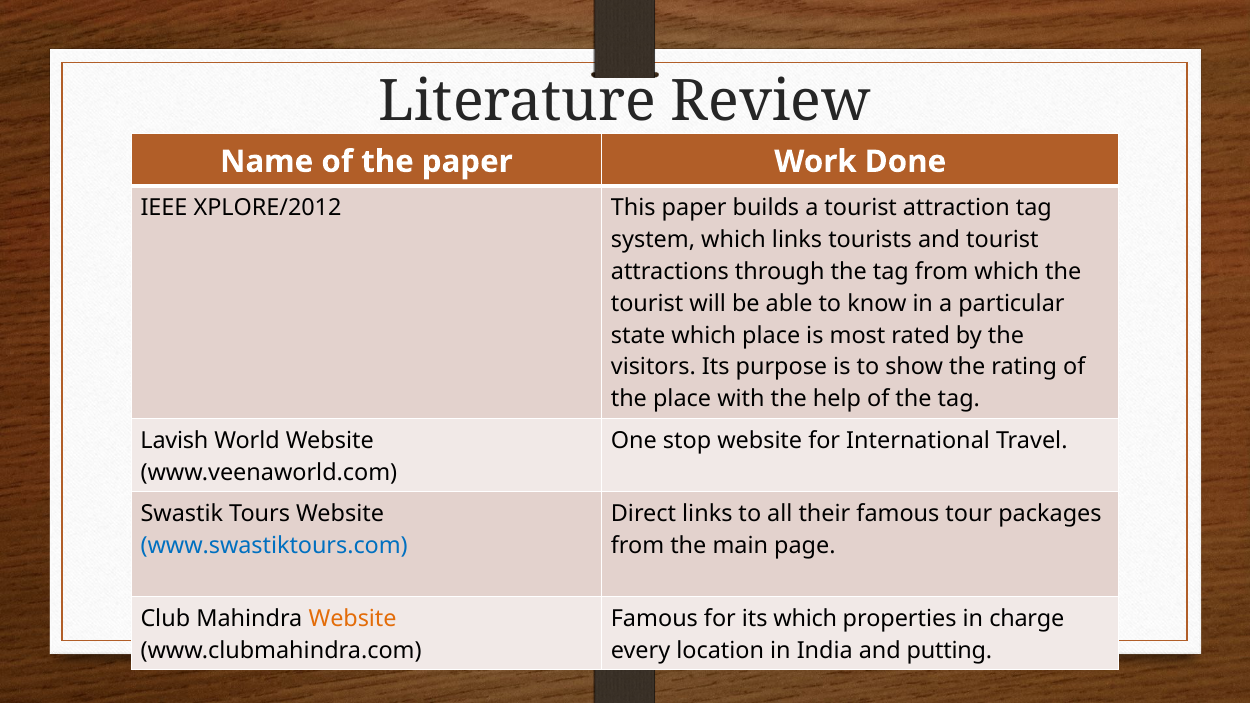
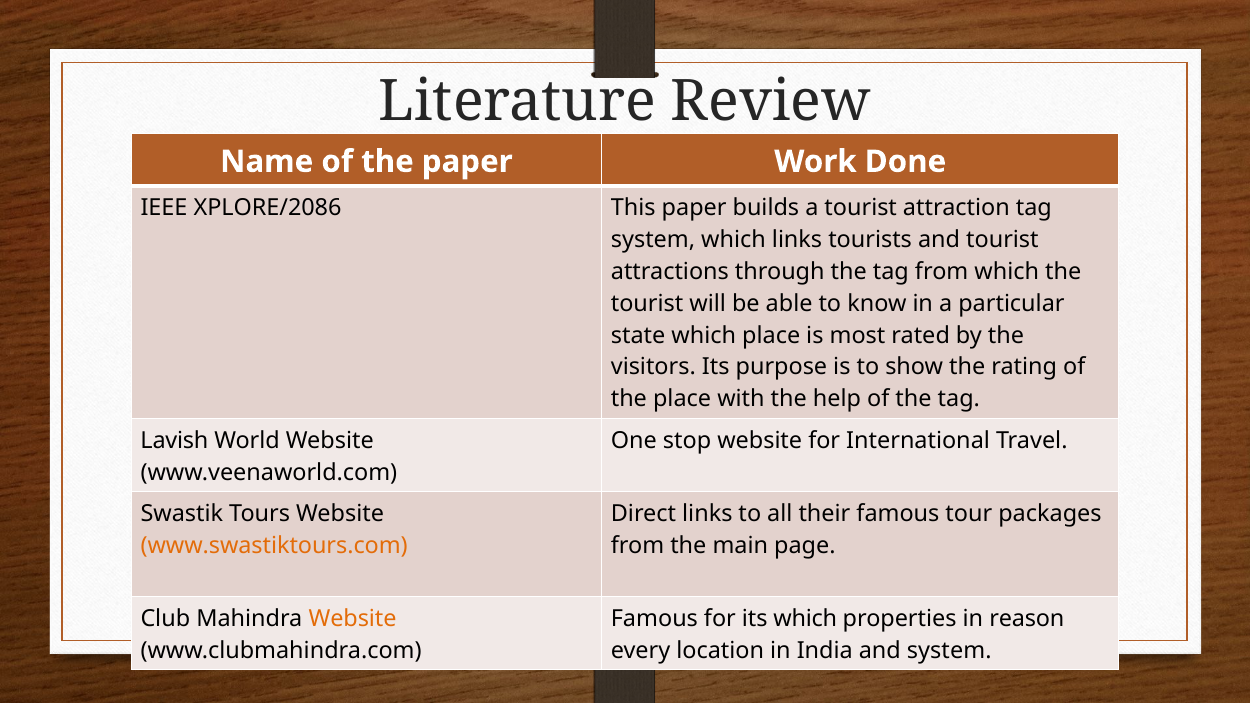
XPLORE/2012: XPLORE/2012 -> XPLORE/2086 (268, 208)
www.swastiktours.com colour: blue -> orange (274, 546)
charge: charge -> reason (1027, 619)
and putting: putting -> system (949, 651)
